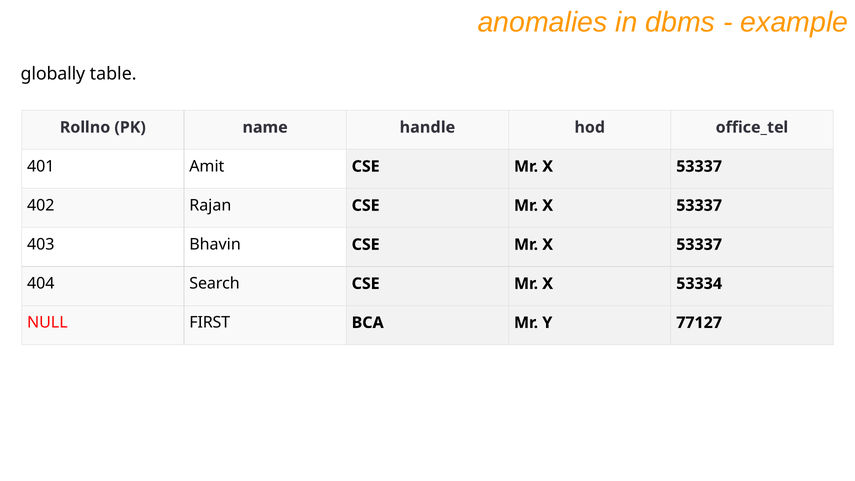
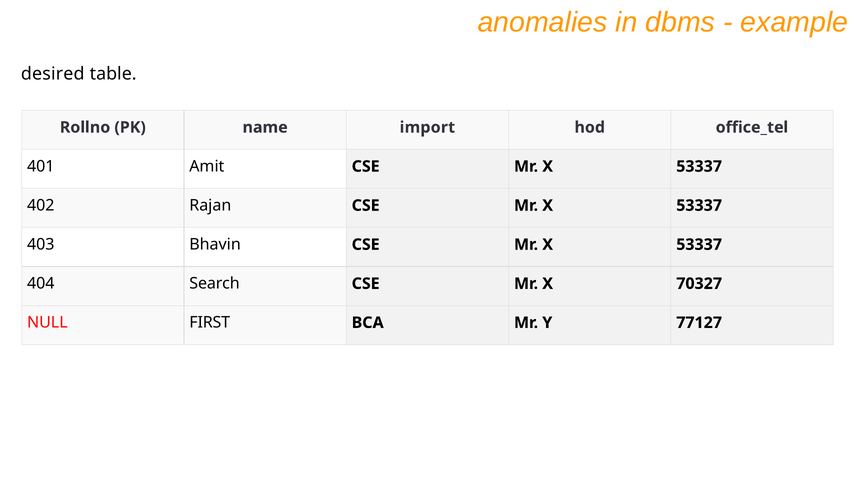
globally: globally -> desired (53, 74)
handle: handle -> import (427, 127)
53334: 53334 -> 70327 (699, 284)
